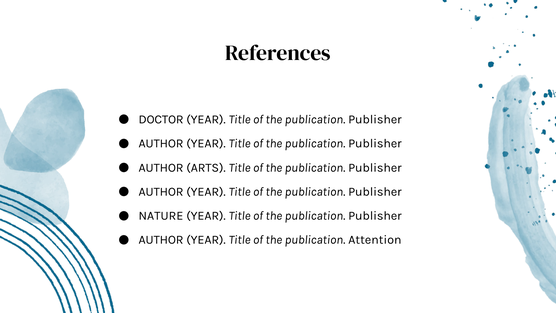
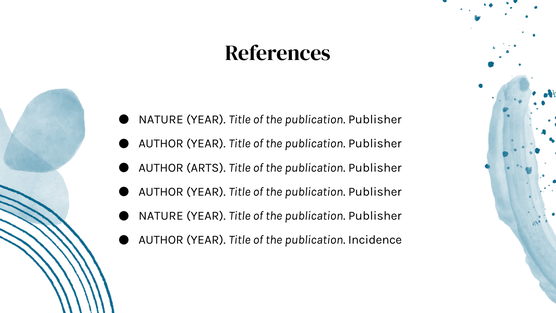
DOCTOR: DOCTOR -> NATURE (161, 119)
Attention: Attention -> Incidence (375, 240)
